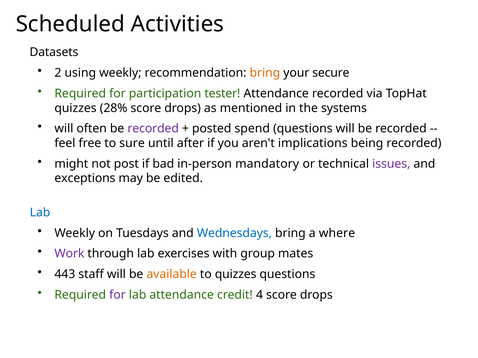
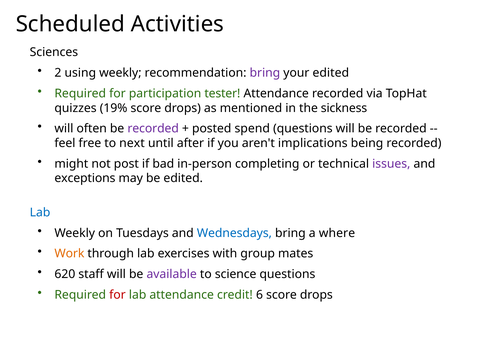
Datasets: Datasets -> Sciences (54, 52)
bring colour: orange -> purple (265, 73)
your secure: secure -> edited (331, 73)
28%: 28% -> 19% (114, 108)
systems: systems -> sickness (344, 108)
sure: sure -> next (132, 143)
mandatory: mandatory -> completing (267, 164)
Work colour: purple -> orange (69, 254)
443: 443 -> 620 (65, 275)
available colour: orange -> purple (172, 275)
to quizzes: quizzes -> science (236, 275)
for colour: purple -> red (117, 295)
4: 4 -> 6 (260, 295)
